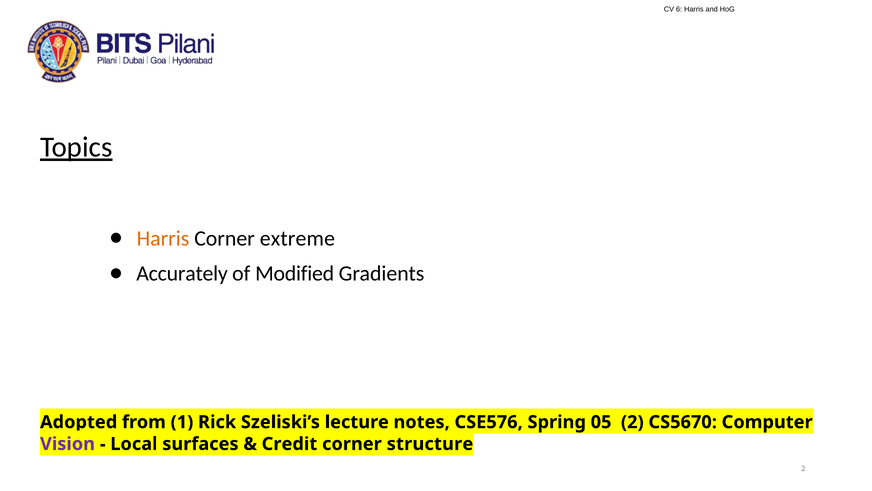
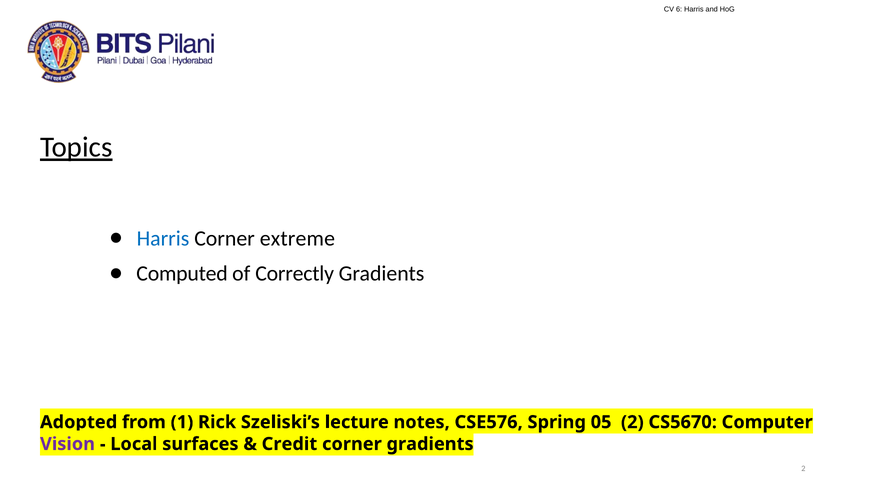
Harris colour: orange -> blue (163, 238)
Accurately: Accurately -> Computed (182, 273)
Modified: Modified -> Correctly (295, 273)
corner structure: structure -> gradients (430, 444)
